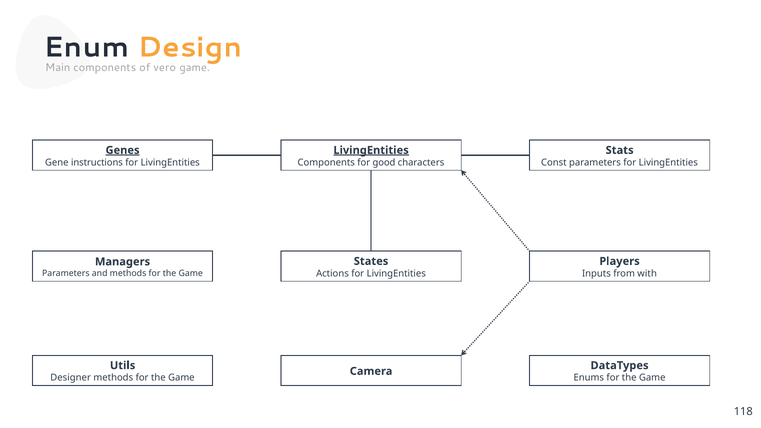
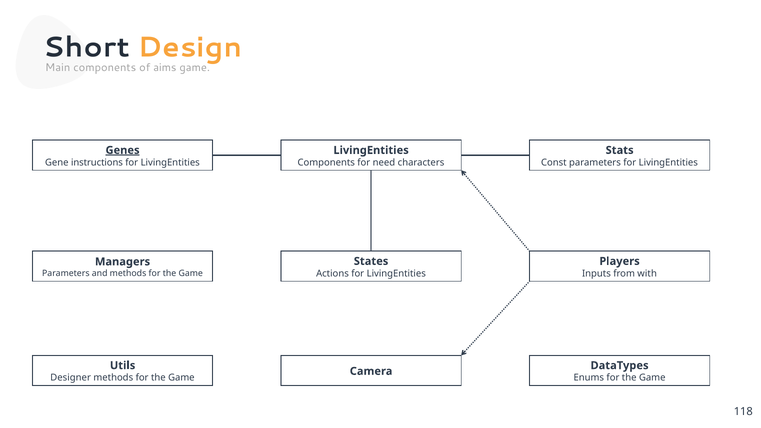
Enum: Enum -> Short (86, 47)
vero: vero -> aims (165, 68)
LivingEntities underline: present -> none (371, 150)
good: good -> need (384, 162)
